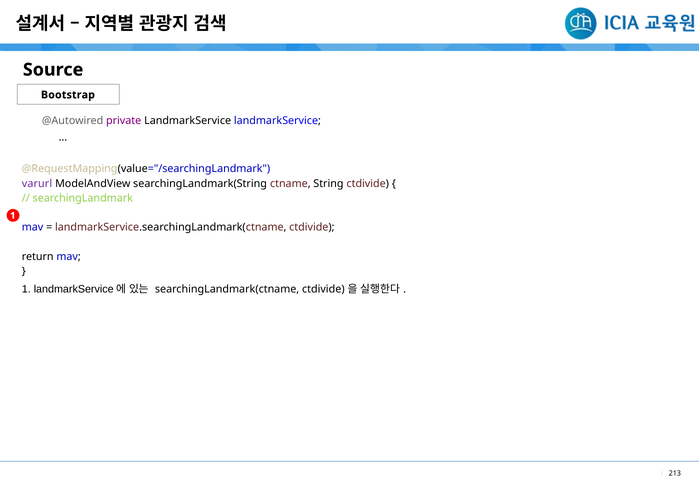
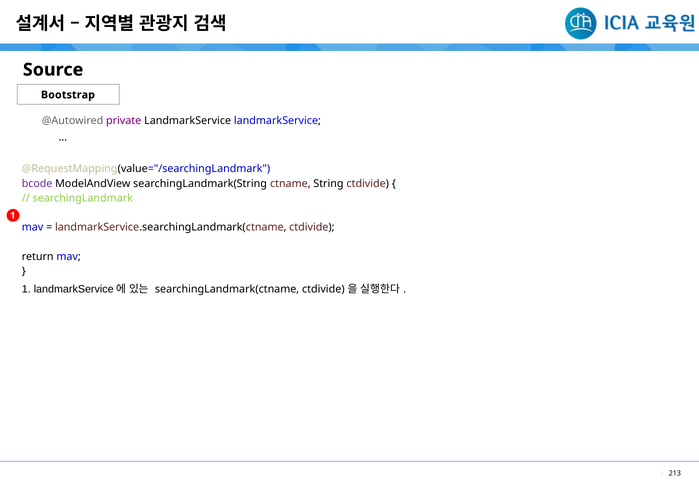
varurl: varurl -> bcode (37, 183)
